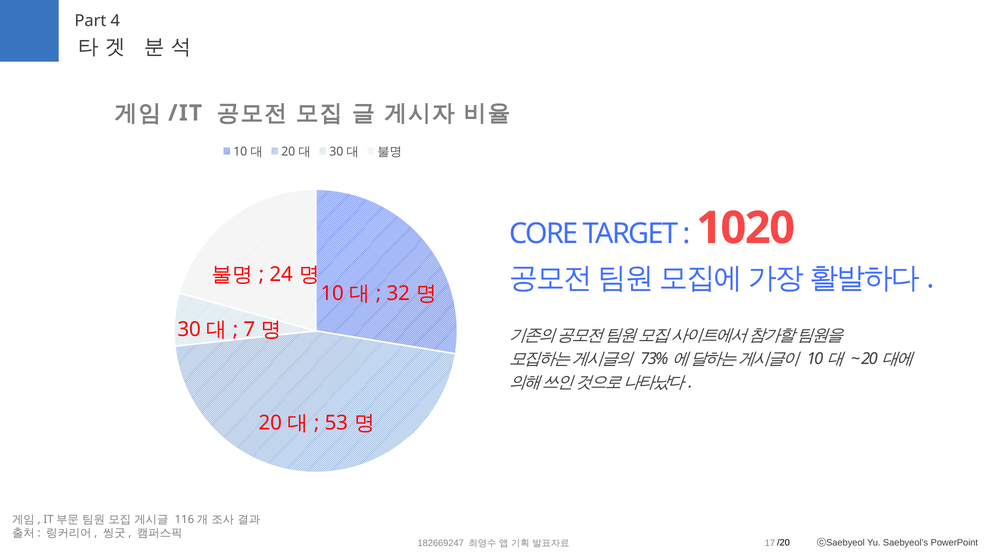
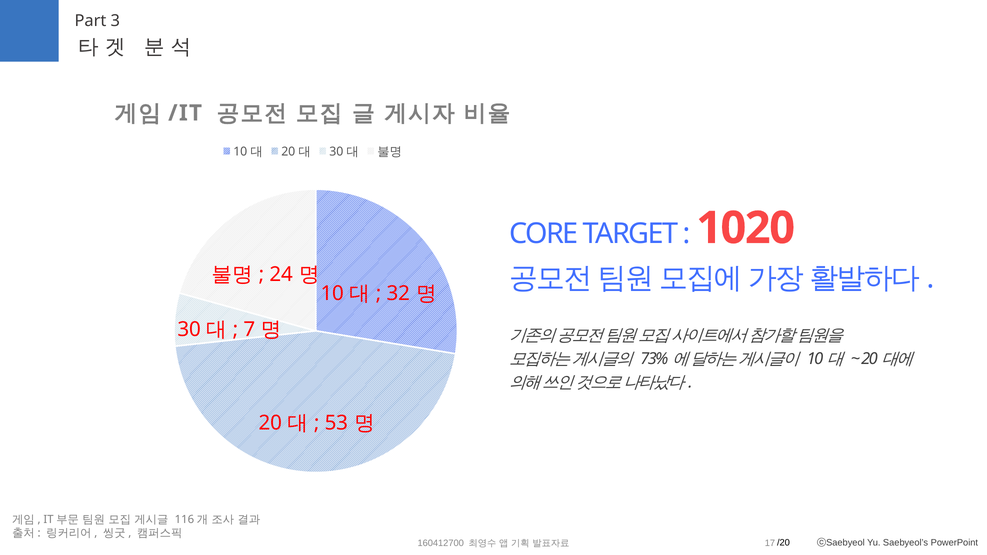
4: 4 -> 3 (115, 21)
182669247: 182669247 -> 160412700 (441, 543)
